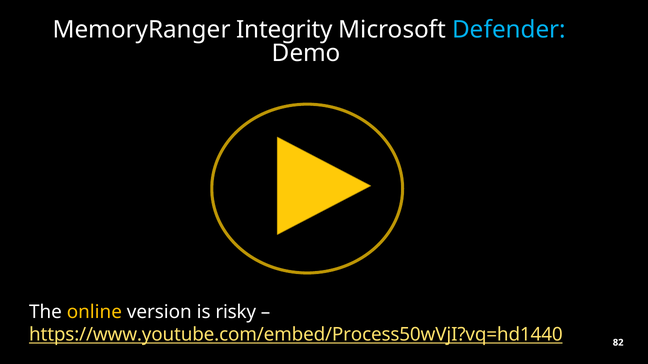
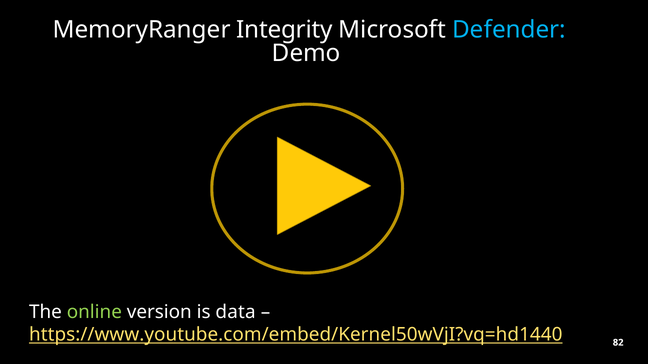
online colour: yellow -> light green (94, 312)
risky: risky -> data (236, 312)
https://www.youtube.com/embed/Process50wVjI?vq=hd1440: https://www.youtube.com/embed/Process50wVjI?vq=hd1440 -> https://www.youtube.com/embed/Kernel50wVjI?vq=hd1440 (296, 335)
